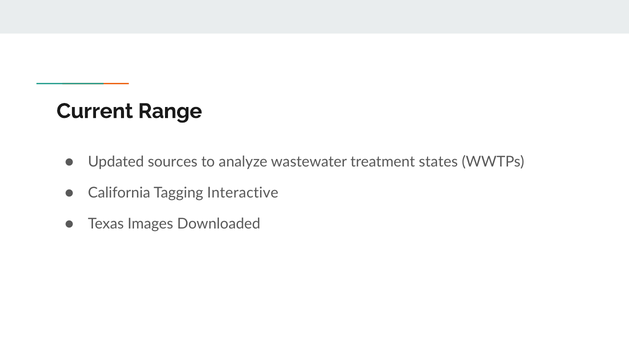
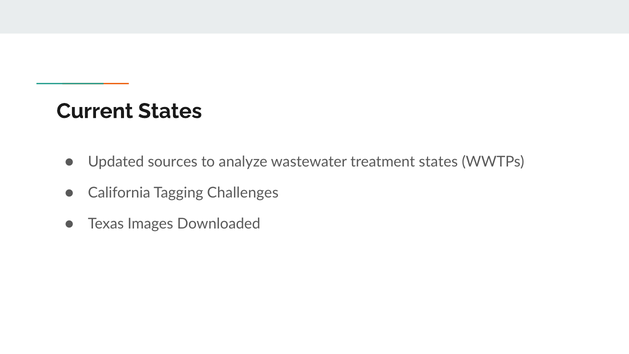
Current Range: Range -> States (170, 111)
Interactive: Interactive -> Challenges (243, 193)
